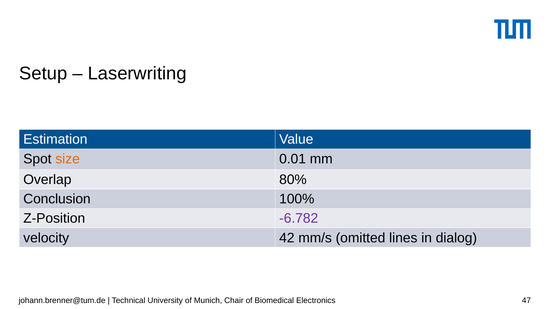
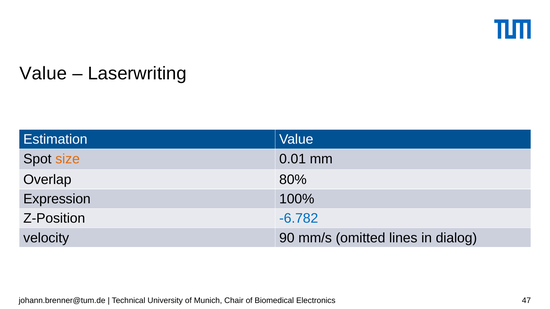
Setup: Setup -> Value (43, 73)
Conclusion: Conclusion -> Expression (57, 199)
-6.782 colour: purple -> blue (299, 219)
42: 42 -> 90 (287, 238)
